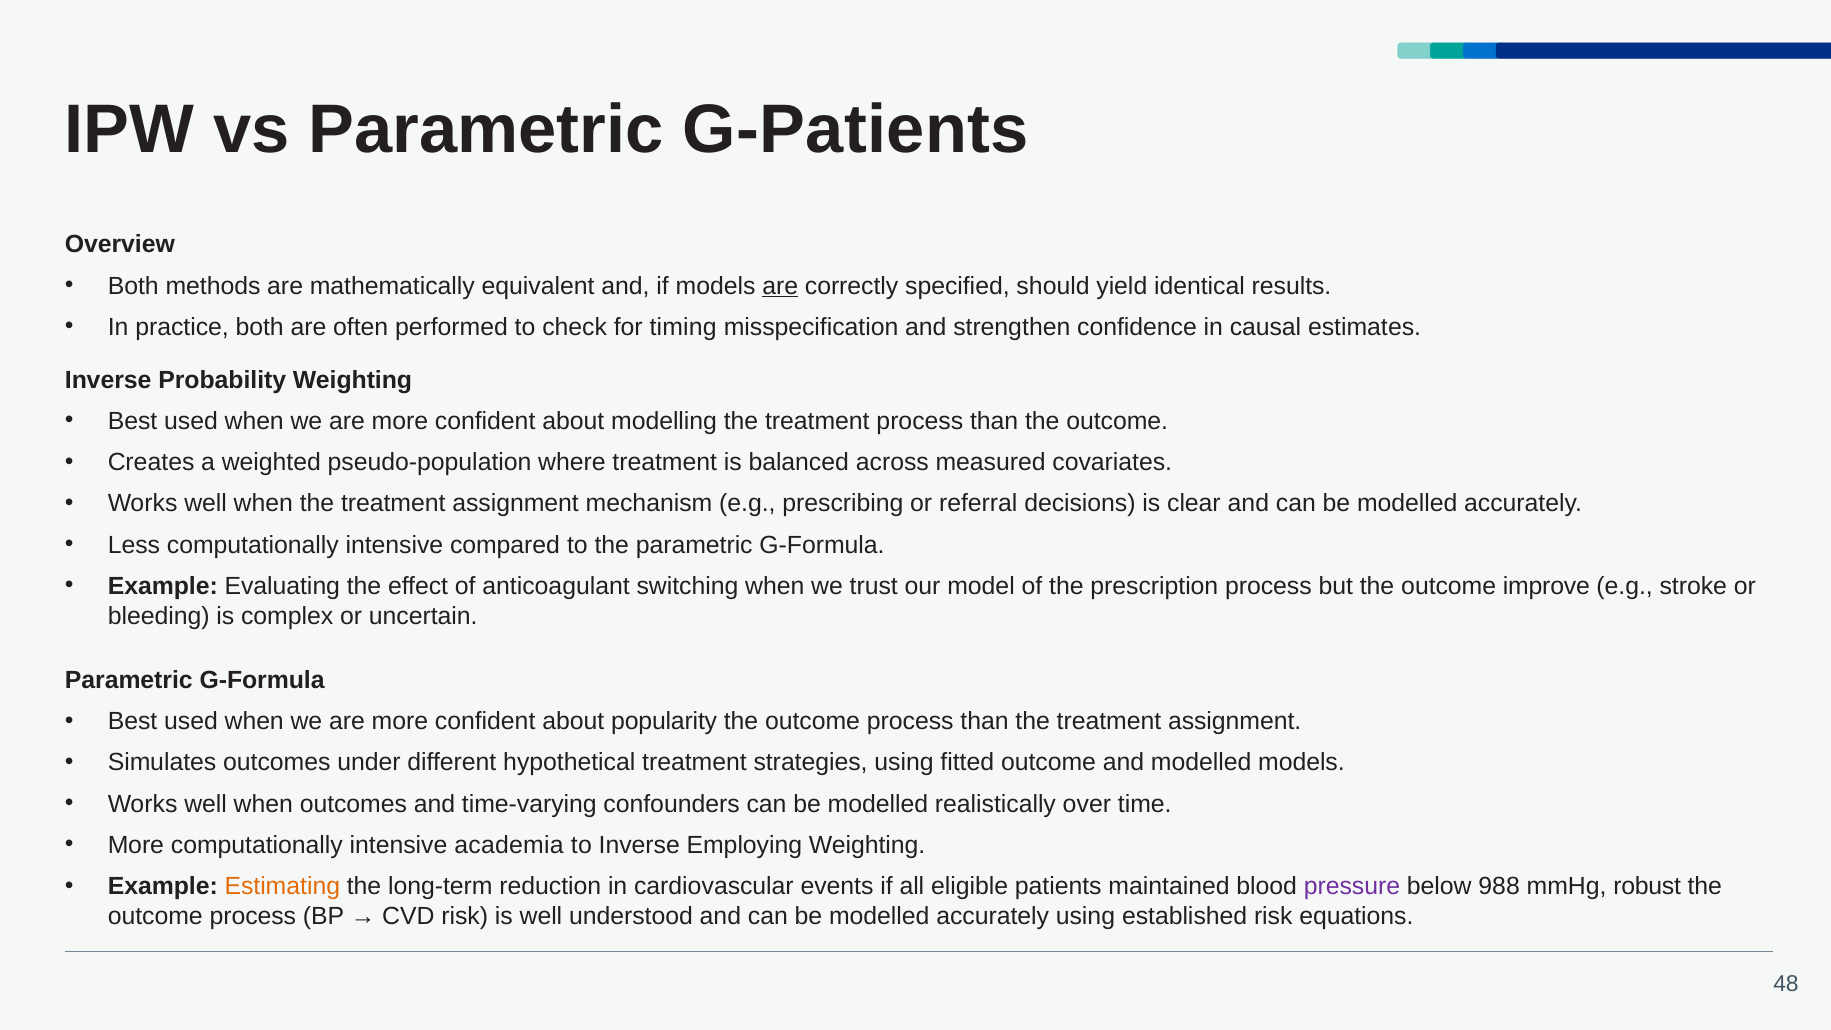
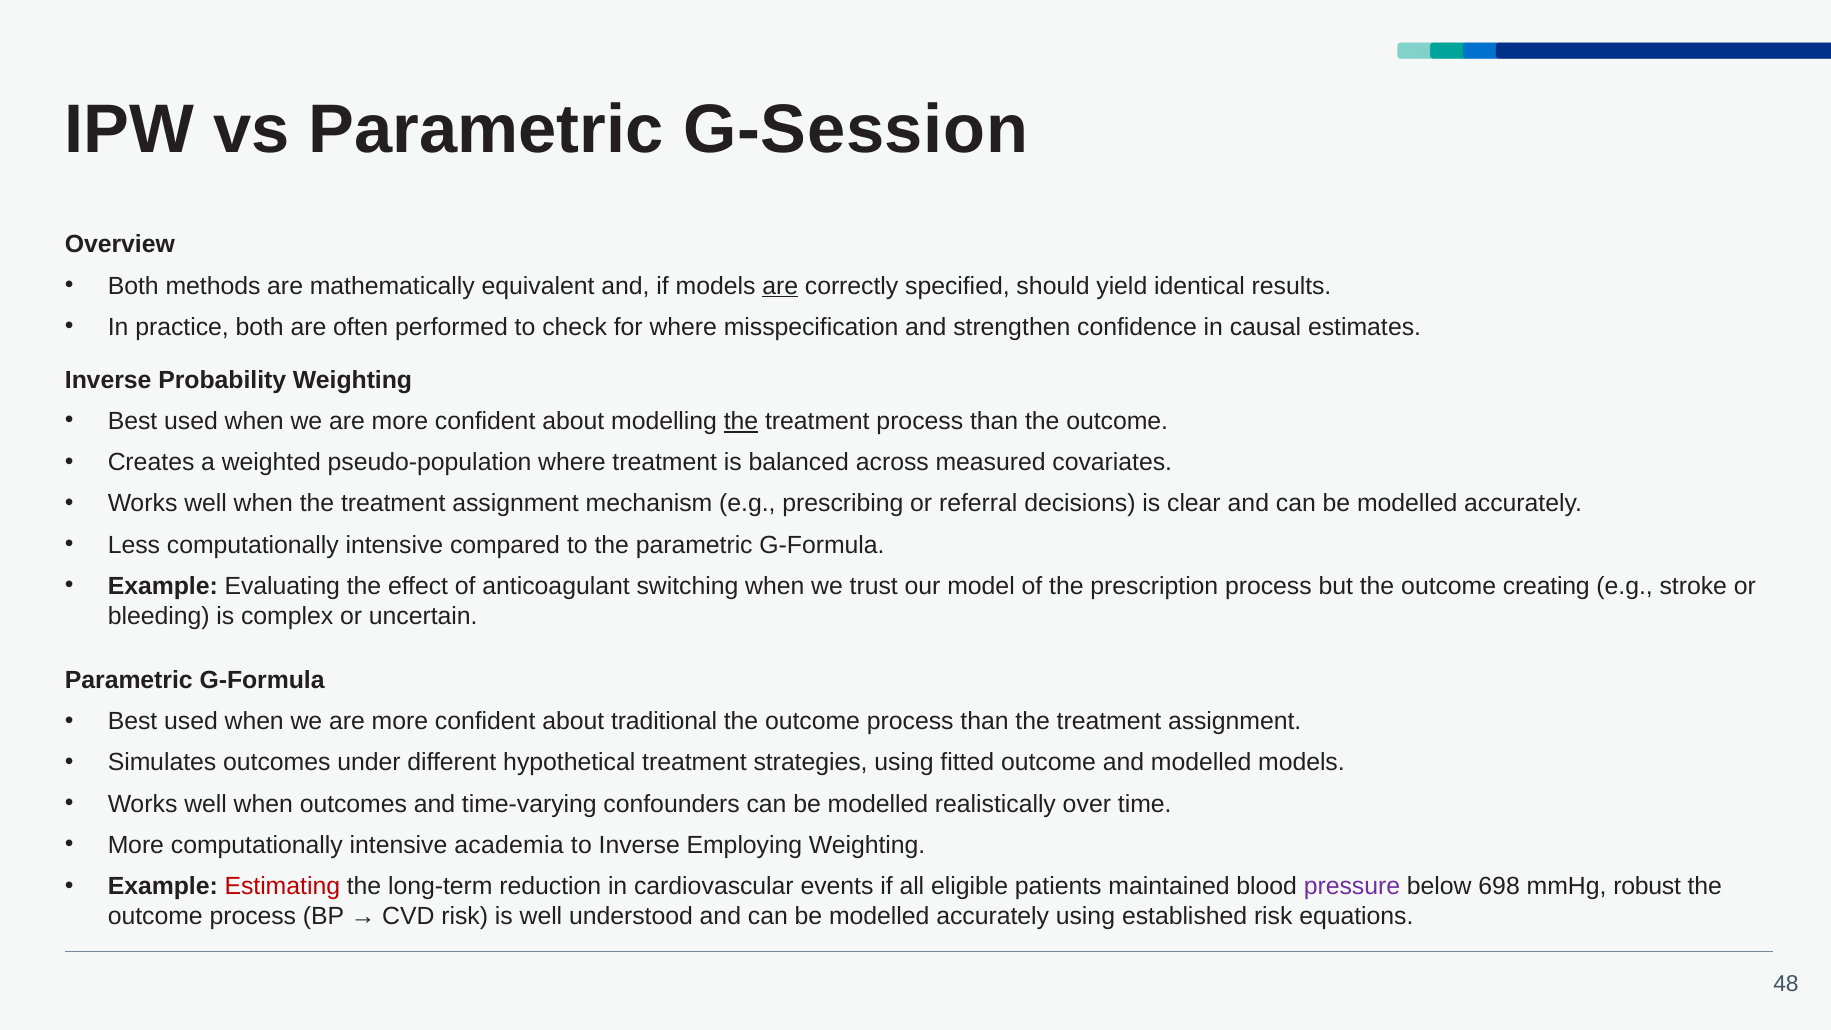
G-Patients: G-Patients -> G-Session (856, 129)
for timing: timing -> where (683, 327)
the underline: none -> present (741, 421)
improve: improve -> creating (1546, 586)
popularity: popularity -> traditional (664, 721)
Estimating colour: orange -> red (282, 886)
988: 988 -> 698 (1499, 886)
